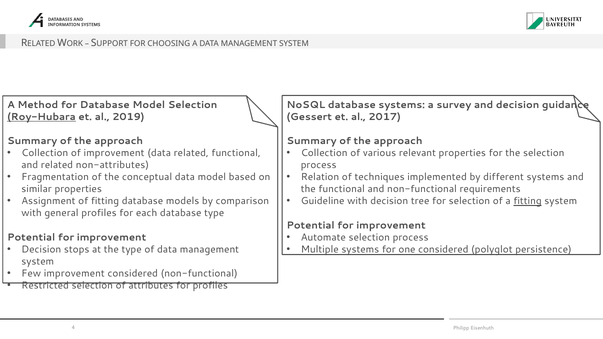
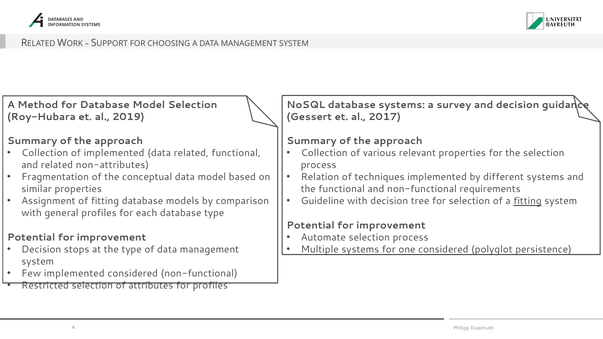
Roy-Hubara underline: present -> none (42, 117)
of improvement: improvement -> implemented (114, 153)
Few improvement: improvement -> implemented (74, 274)
